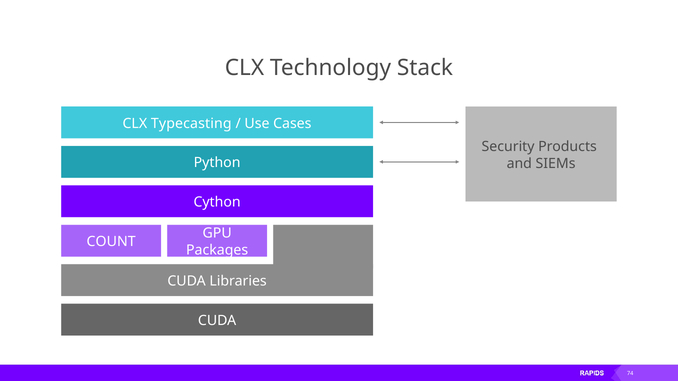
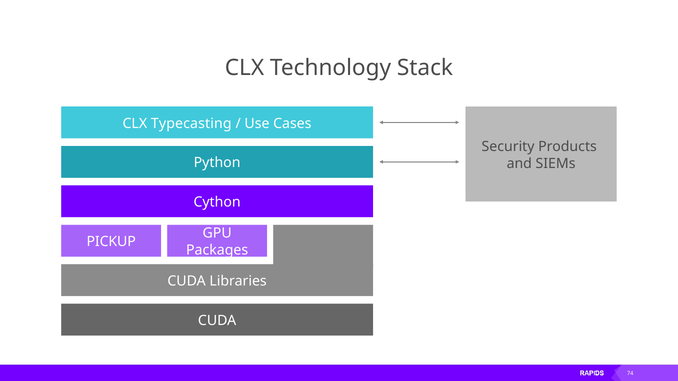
COUNT: COUNT -> PICKUP (111, 242)
